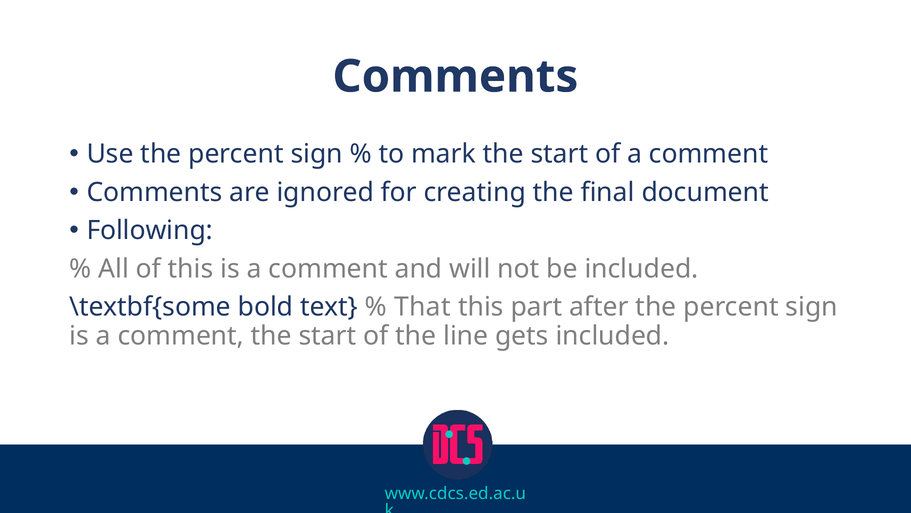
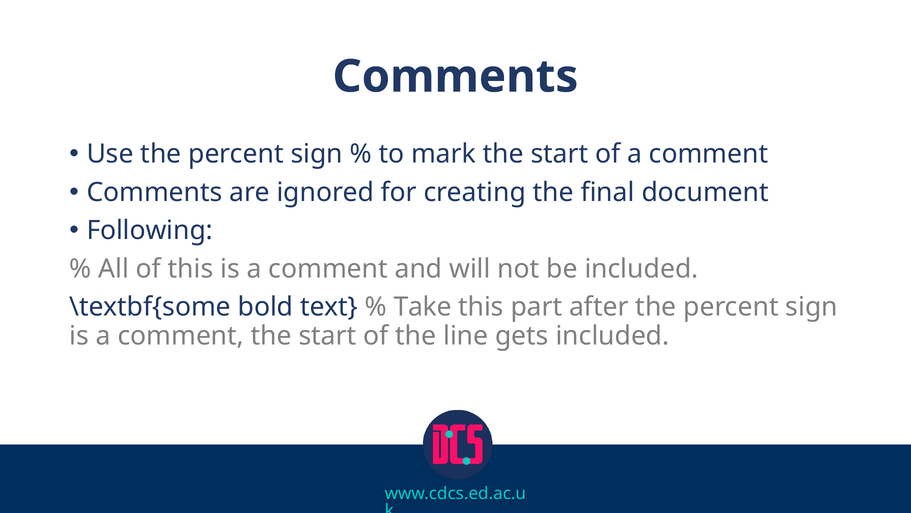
That: That -> Take (423, 307)
